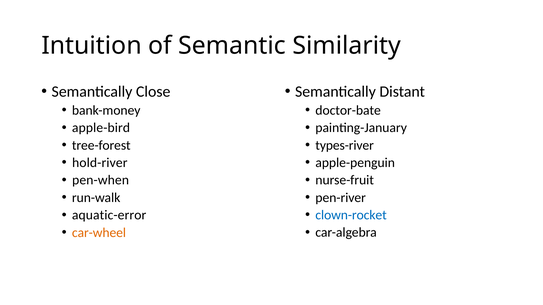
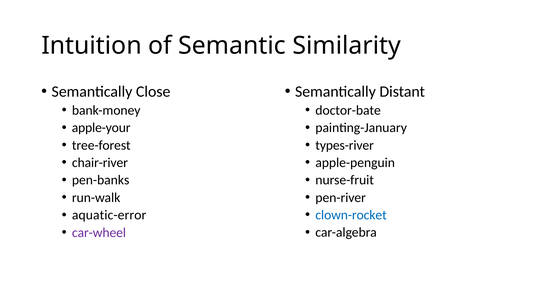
apple-bird: apple-bird -> apple-your (101, 128)
hold-river: hold-river -> chair-river (100, 163)
pen-when: pen-when -> pen-banks (101, 180)
car-wheel colour: orange -> purple (99, 233)
